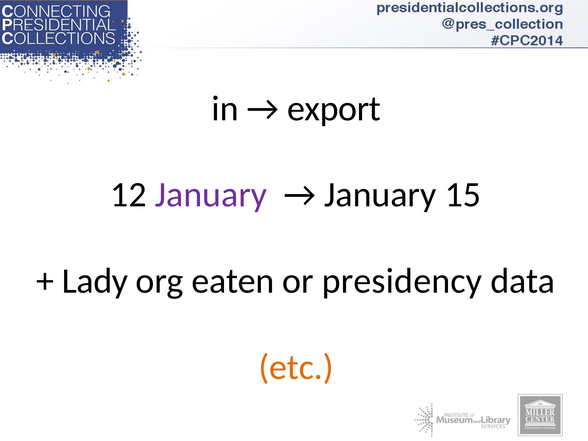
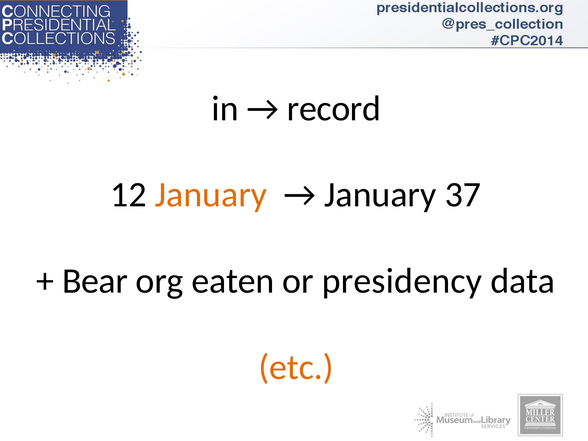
export: export -> record (334, 109)
January colour: purple -> orange (211, 195)
15: 15 -> 37 (463, 195)
Lady: Lady -> Bear (95, 281)
